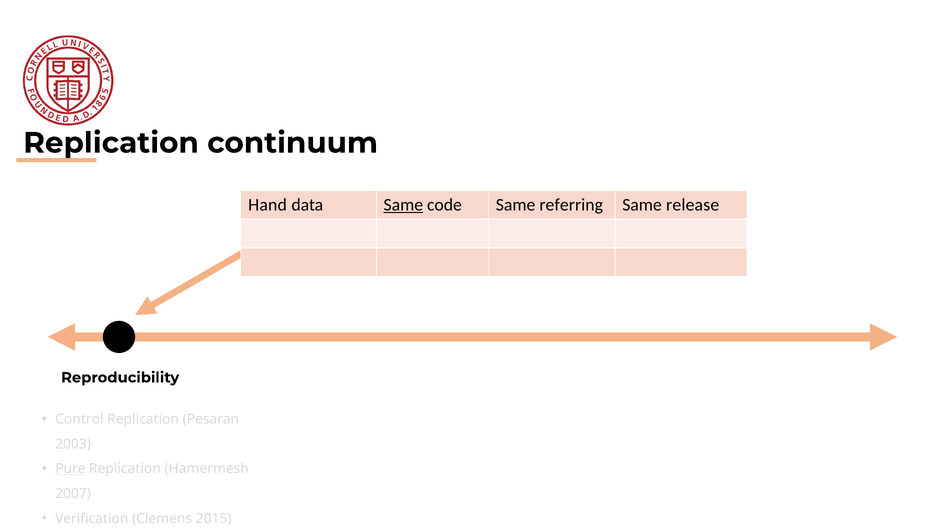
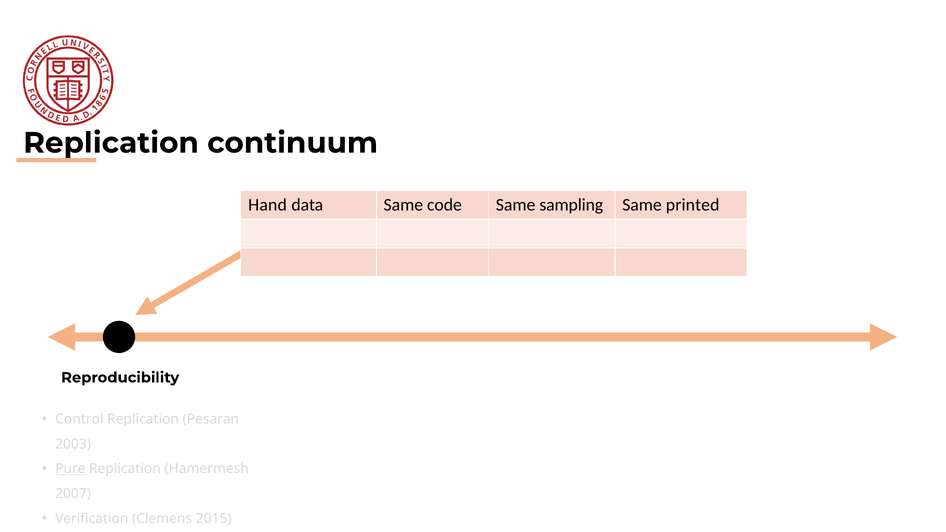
Same underline: present -> none (403, 205)
referring: referring -> sampling (571, 205)
release: release -> printed (693, 205)
